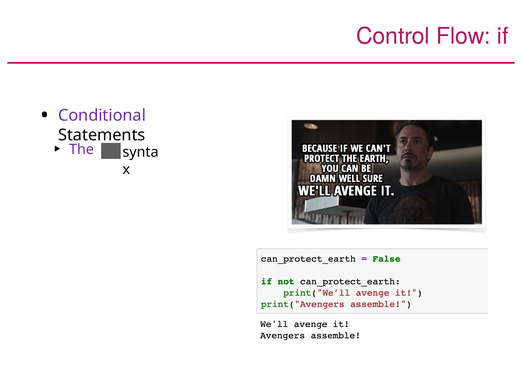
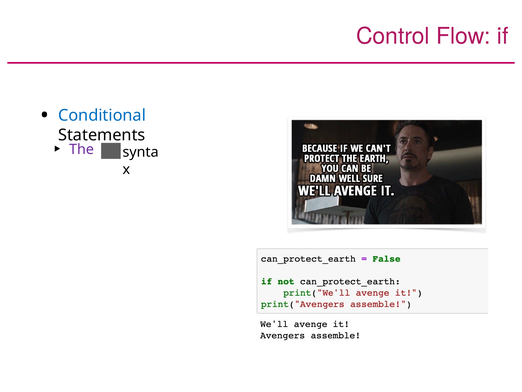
Conditional colour: purple -> blue (102, 115)
